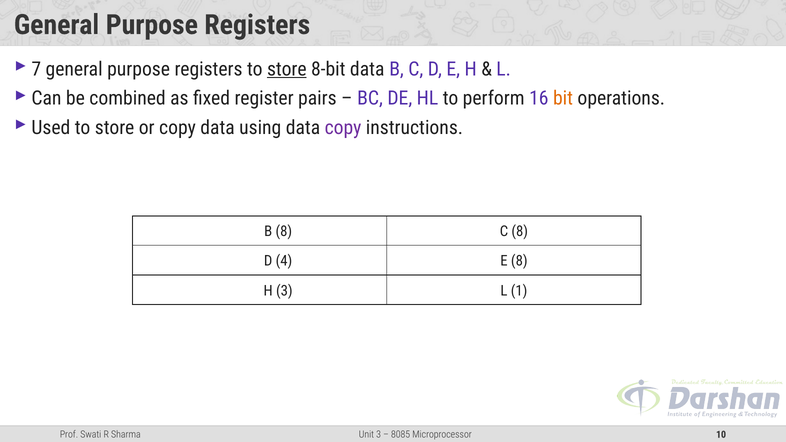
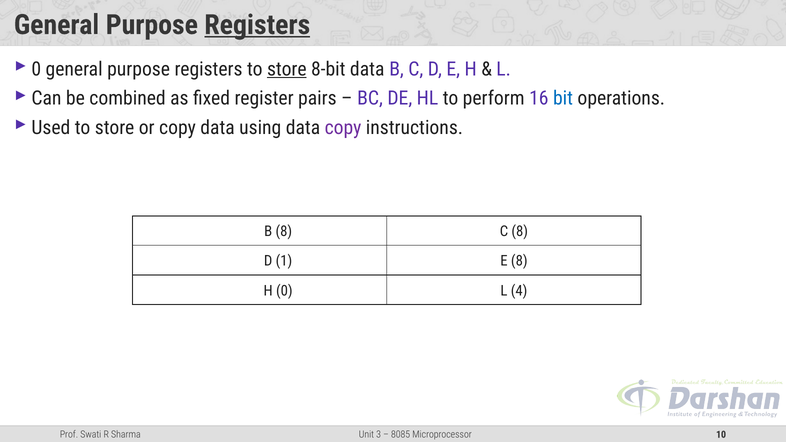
Registers underline: none -> present (257, 25)
7: 7 -> 0 (36, 69)
bit colour: orange -> blue (563, 99)
4: 4 -> 1 (284, 261)
H 3: 3 -> 0 (284, 291)
1: 1 -> 4 (519, 291)
